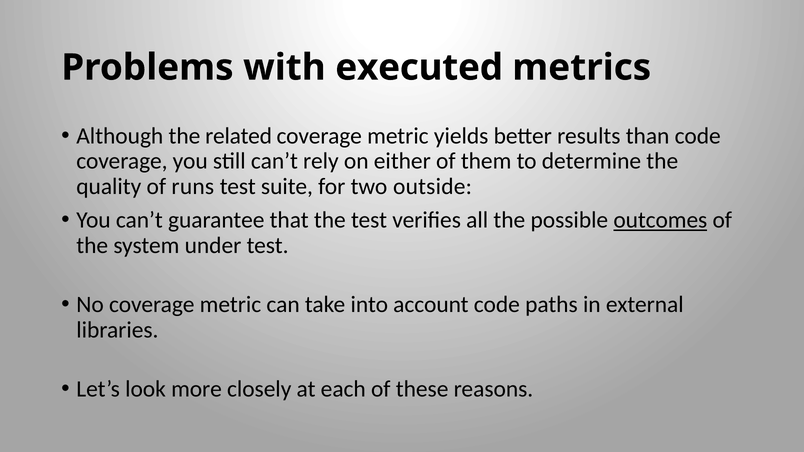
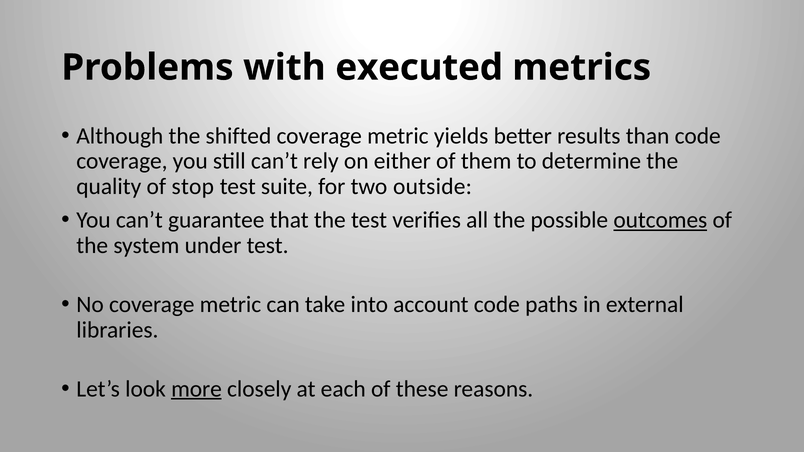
related: related -> shifted (238, 136)
runs: runs -> stop (193, 187)
more underline: none -> present (197, 389)
